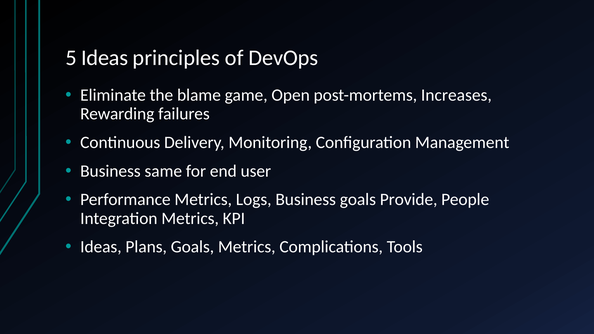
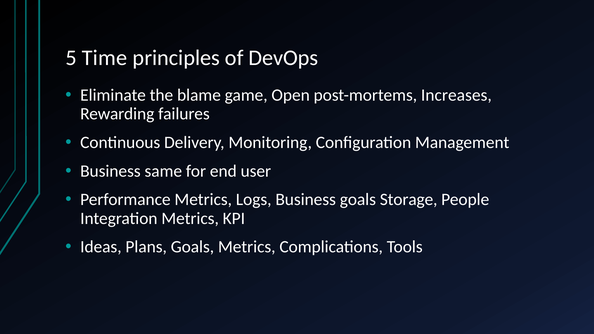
5 Ideas: Ideas -> Time (104, 58)
Provide: Provide -> Storage (409, 200)
